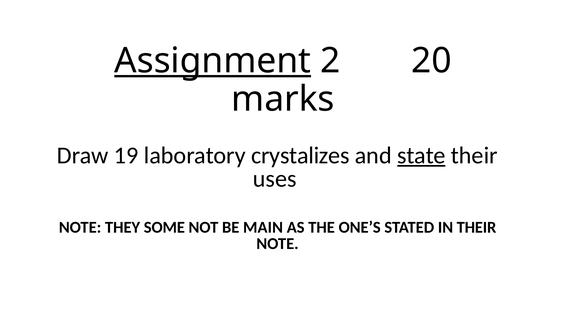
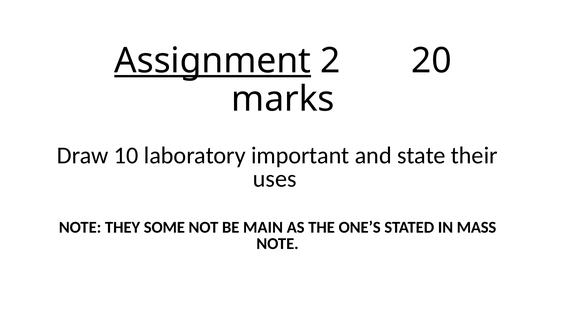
19: 19 -> 10 (126, 155)
crystalizes: crystalizes -> important (300, 155)
state underline: present -> none (421, 155)
IN THEIR: THEIR -> MASS (476, 227)
